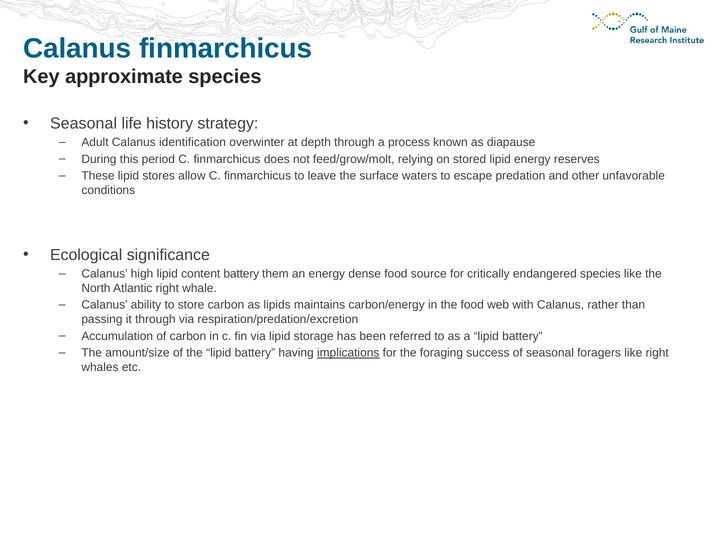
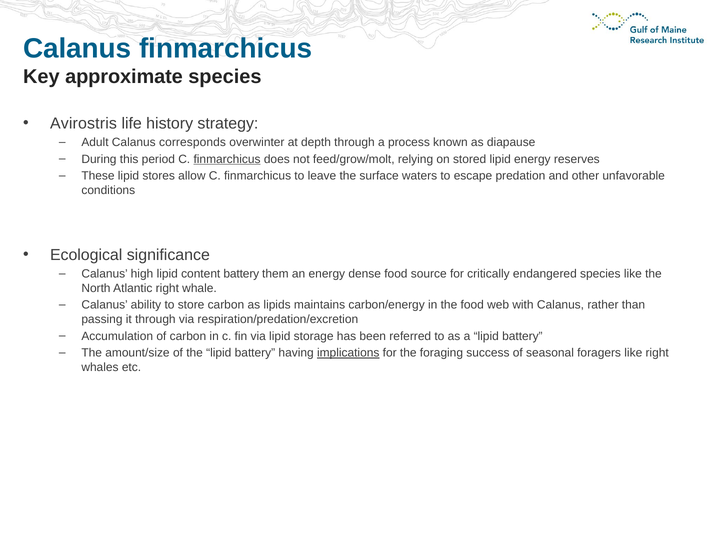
Seasonal: Seasonal -> Avirostris (83, 124)
identification: identification -> corresponds (192, 143)
finmarchicus underline: none -> present (227, 159)
